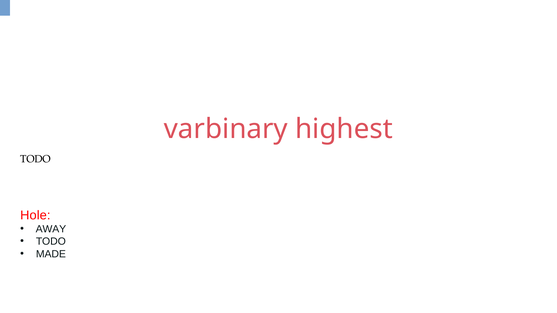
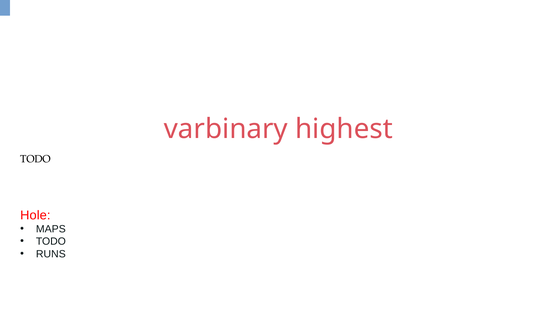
AWAY: AWAY -> MAPS (51, 229)
MADE: MADE -> RUNS (51, 254)
